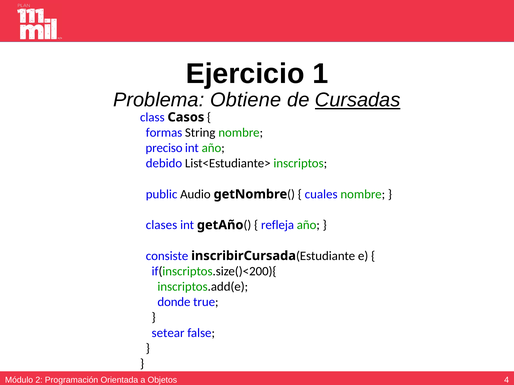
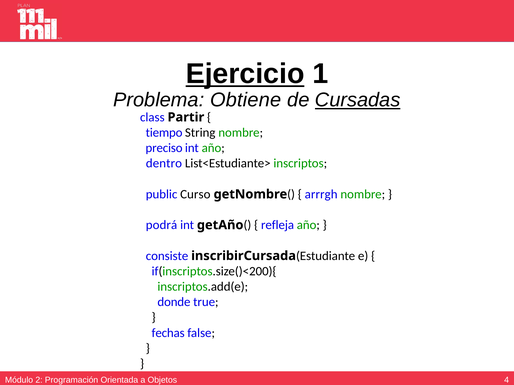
Ejercicio underline: none -> present (245, 74)
Casos: Casos -> Partir (186, 117)
formas: formas -> tiempo (164, 133)
debido: debido -> dentro (164, 164)
Audio: Audio -> Curso (195, 194)
cuales: cuales -> arrrgh (321, 194)
clases: clases -> podrá (162, 225)
setear: setear -> fechas (168, 333)
